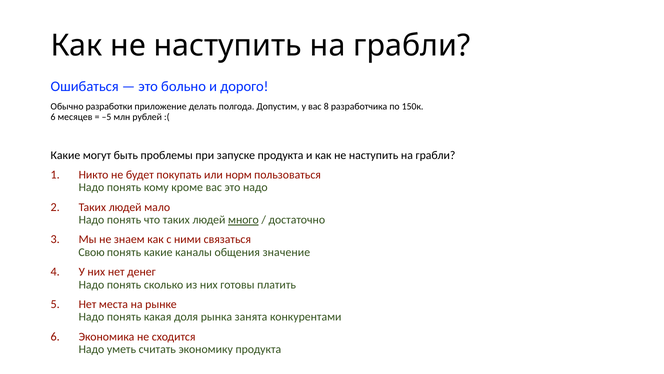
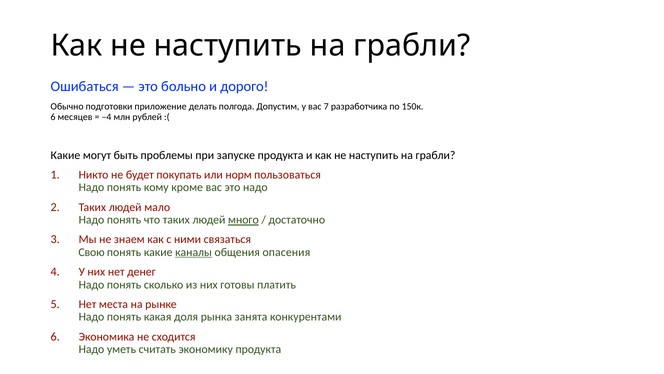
разработки: разработки -> подготовки (109, 106)
8: 8 -> 7 (326, 106)
–5: –5 -> –4 (107, 117)
каналы underline: none -> present (194, 252)
значение: значение -> опасения (286, 252)
